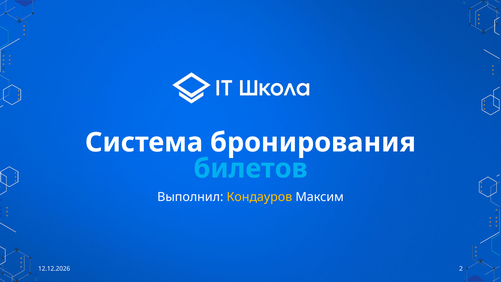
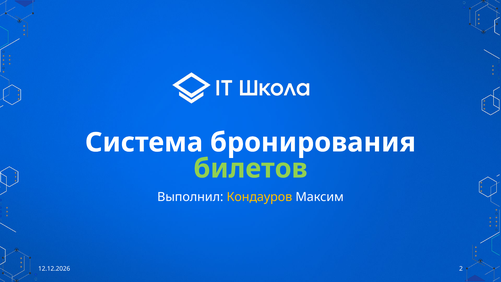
билетов colour: light blue -> light green (251, 168)
